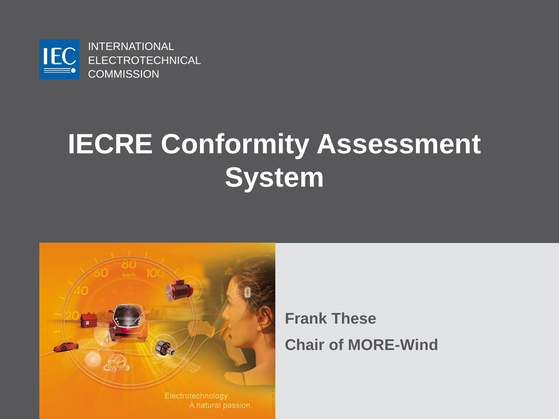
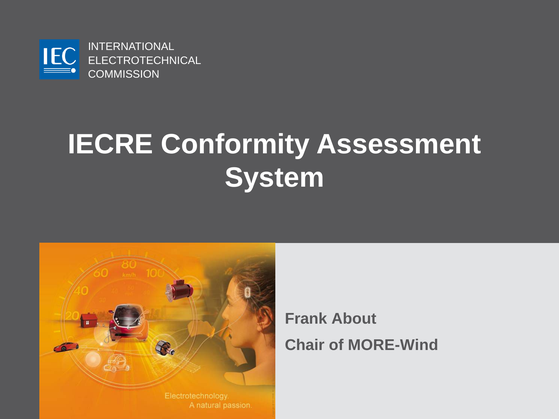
These: These -> About (354, 319)
